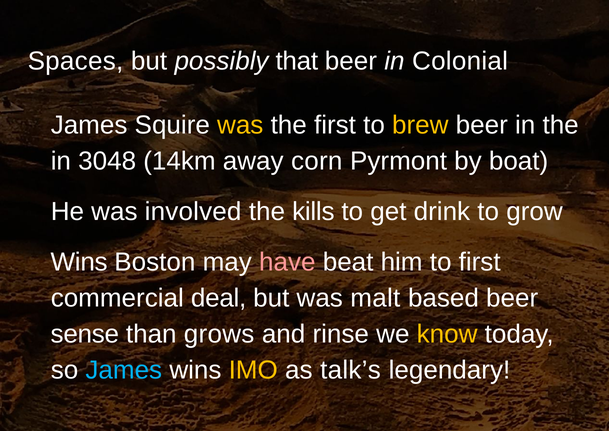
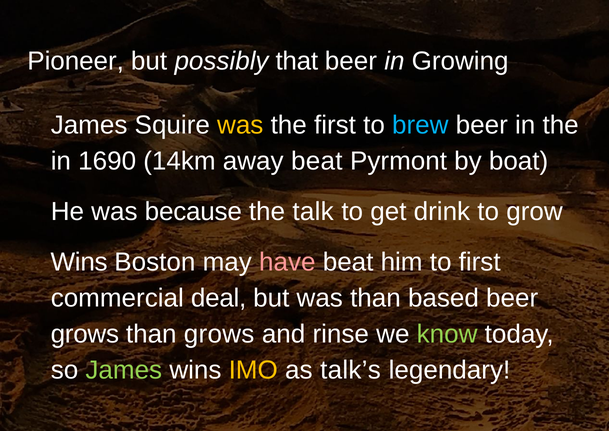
Spaces: Spaces -> Pioneer (76, 61)
Colonial: Colonial -> Growing (460, 61)
brew colour: yellow -> light blue (420, 125)
3048: 3048 -> 1690 (107, 161)
away corn: corn -> beat (317, 161)
involved: involved -> because (193, 212)
kills: kills -> talk (313, 212)
was malt: malt -> than (375, 298)
sense: sense -> grows (85, 334)
know colour: yellow -> light green (447, 334)
James colour: light blue -> light green (124, 370)
